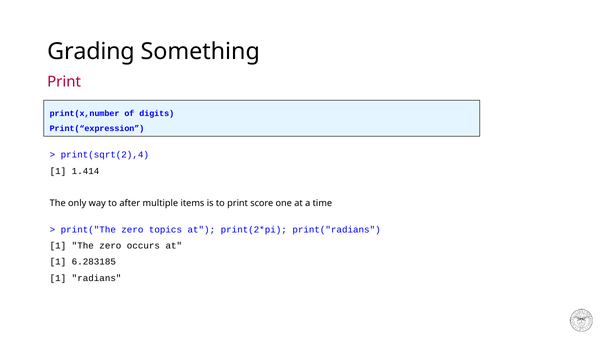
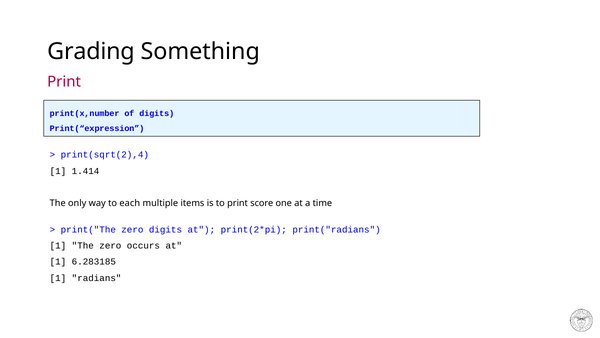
after: after -> each (130, 203)
zero topics: topics -> digits (165, 229)
